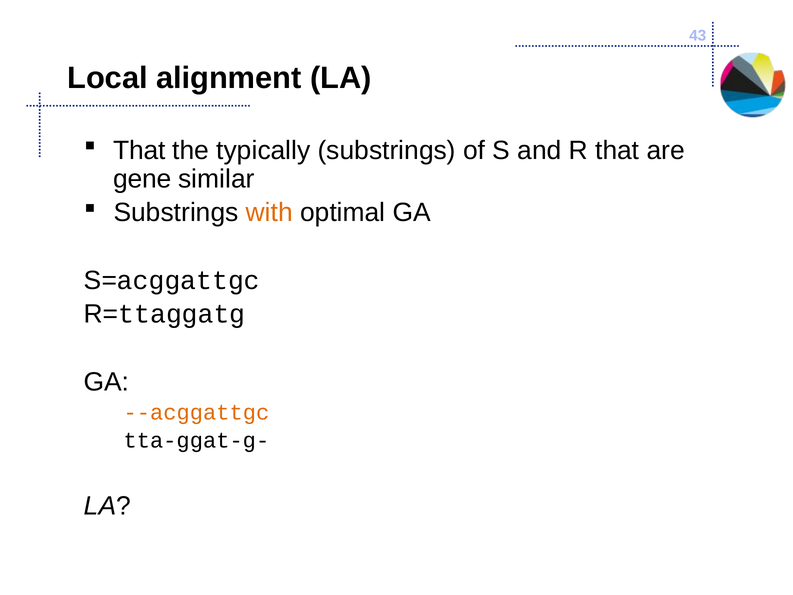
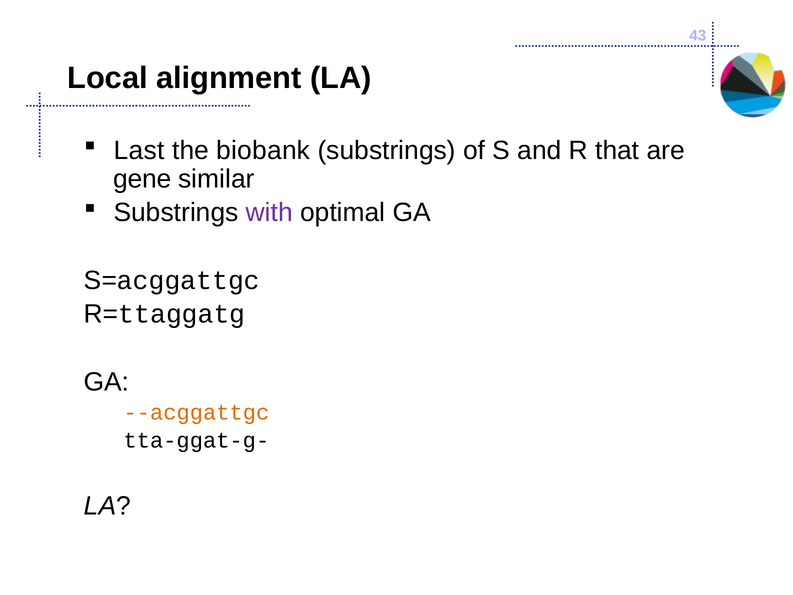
That: That -> Last (139, 150)
typically: typically -> biobank (263, 150)
with colour: orange -> purple (269, 213)
